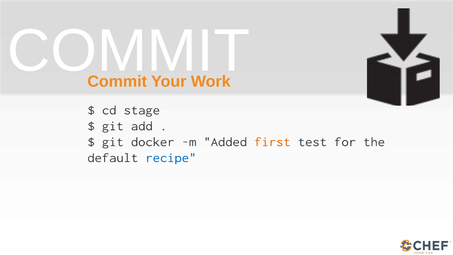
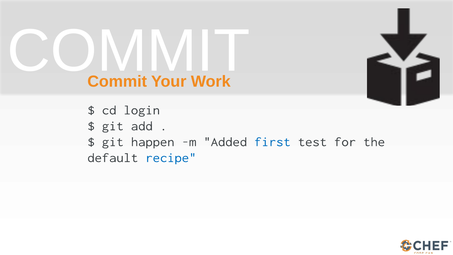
stage: stage -> login (142, 110)
docker: docker -> happen (153, 142)
first colour: orange -> blue (273, 142)
